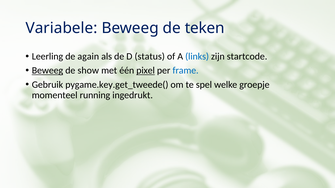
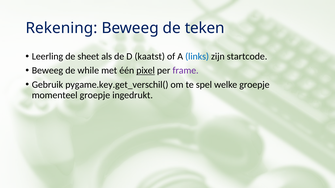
Variabele: Variabele -> Rekening (62, 28)
again: again -> sheet (88, 57)
status: status -> kaatst (150, 57)
Beweeg underline: present -> none (47, 71)
show: show -> while (88, 71)
frame colour: blue -> purple (186, 71)
pygame.key.get_tweede(: pygame.key.get_tweede( -> pygame.key.get_verschil( (117, 85)
momenteel running: running -> groepje (95, 95)
